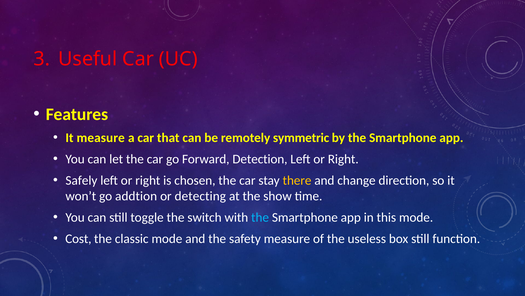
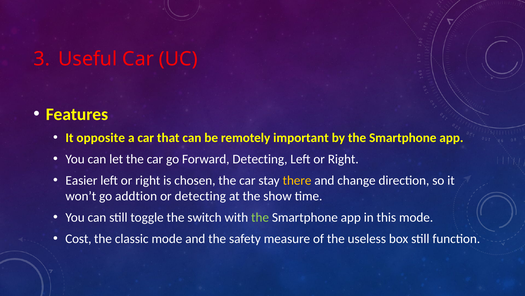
It measure: measure -> opposite (101, 138)
symmetric: symmetric -> important (301, 138)
Forward Detection: Detection -> Detecting (260, 159)
Safely: Safely -> Easier (81, 180)
the colour: light blue -> light green (260, 217)
